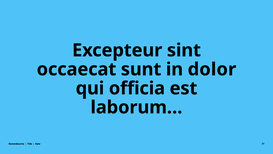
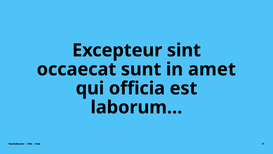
dolor: dolor -> amet (212, 69)
